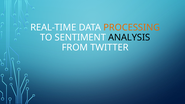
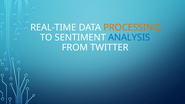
ANALYSIS colour: black -> blue (129, 38)
